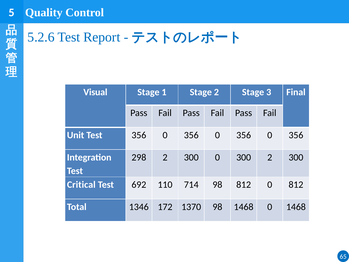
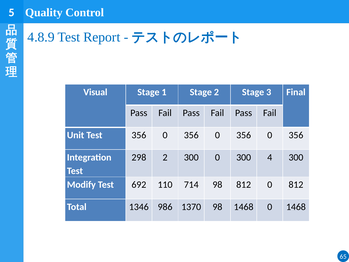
5.2.6: 5.2.6 -> 4.8.9 (41, 37)
300 2: 2 -> 4 (270, 157)
Critical: Critical -> Modify (81, 184)
172: 172 -> 986 (165, 207)
